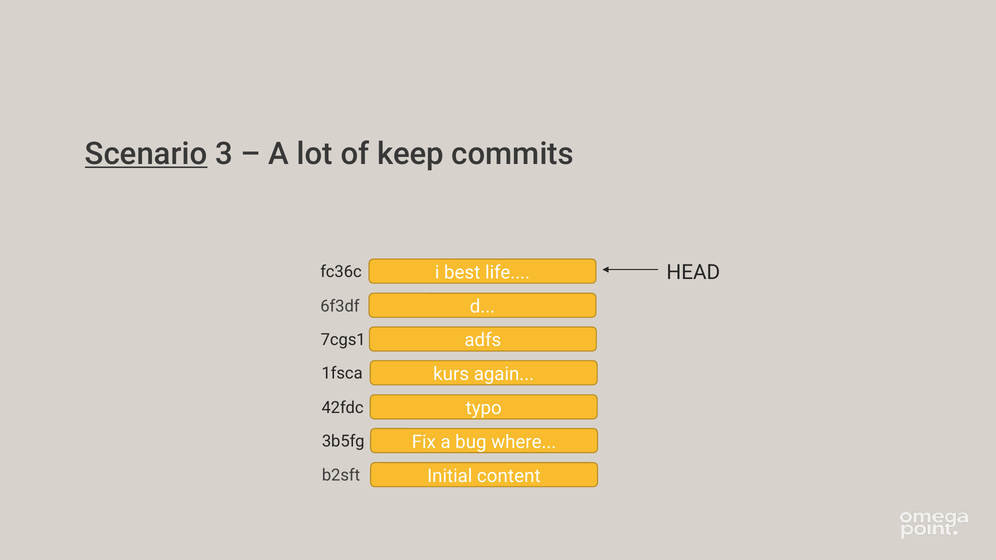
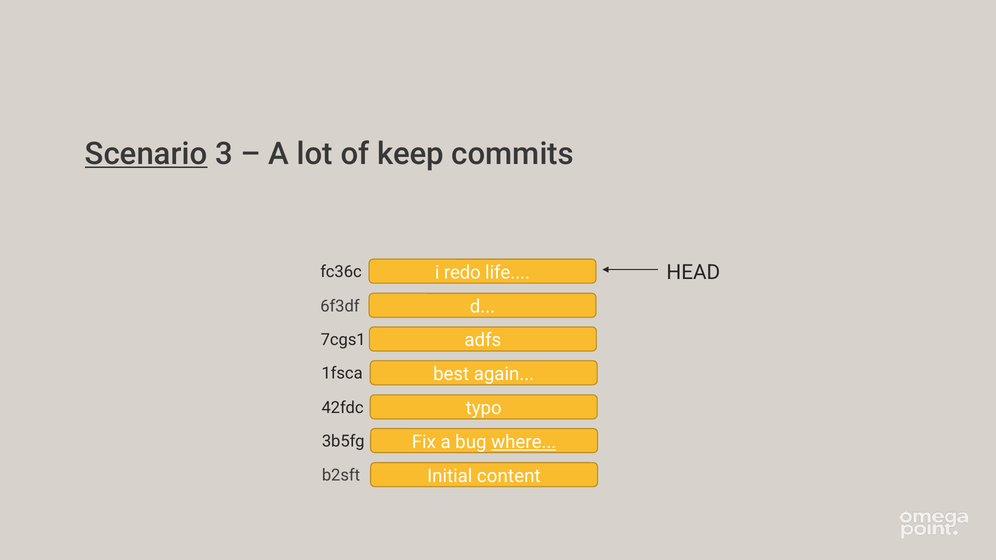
best: best -> redo (462, 273)
kurs: kurs -> best (451, 374)
where underline: none -> present (524, 442)
